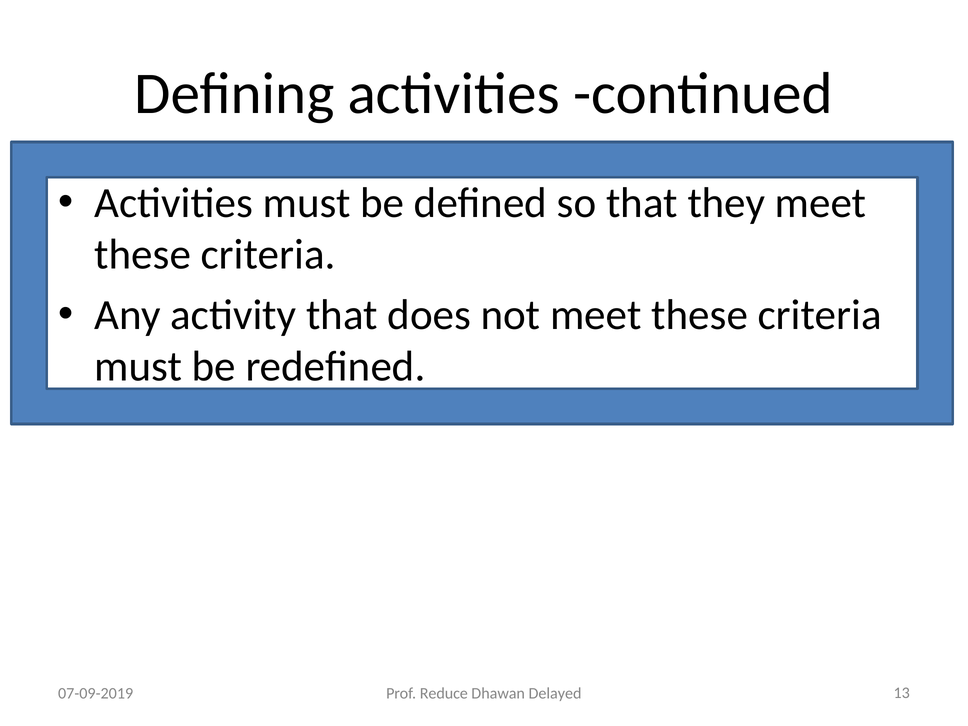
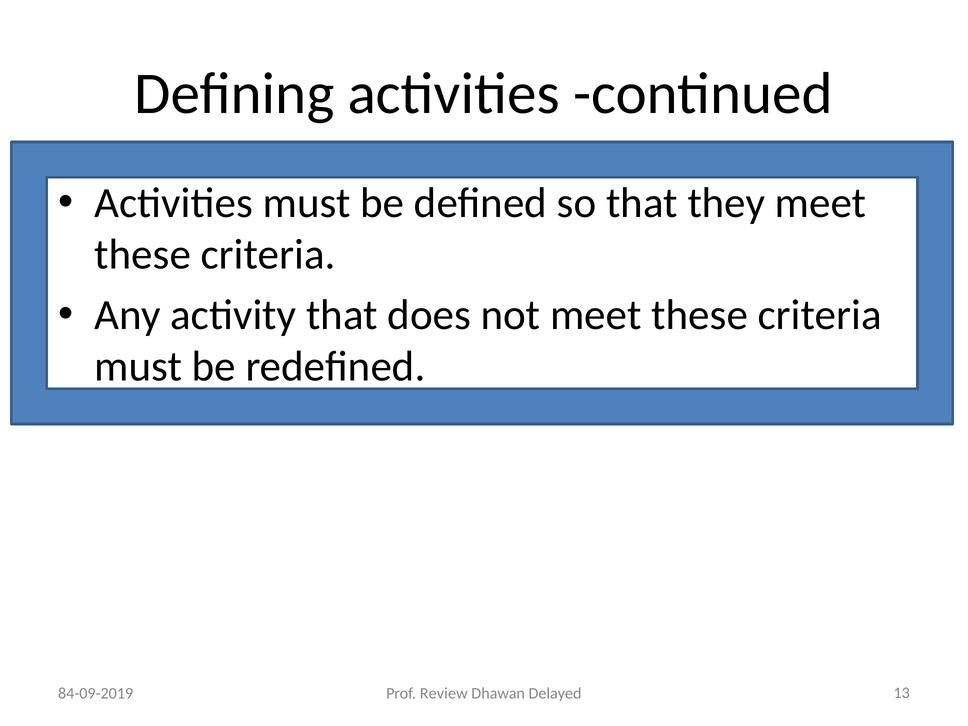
07-09-2019: 07-09-2019 -> 84-09-2019 (96, 693)
Reduce: Reduce -> Review (444, 693)
